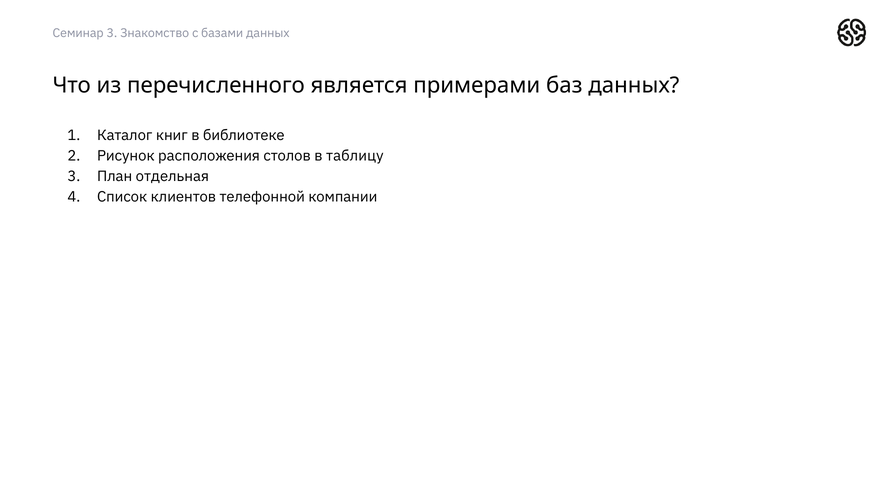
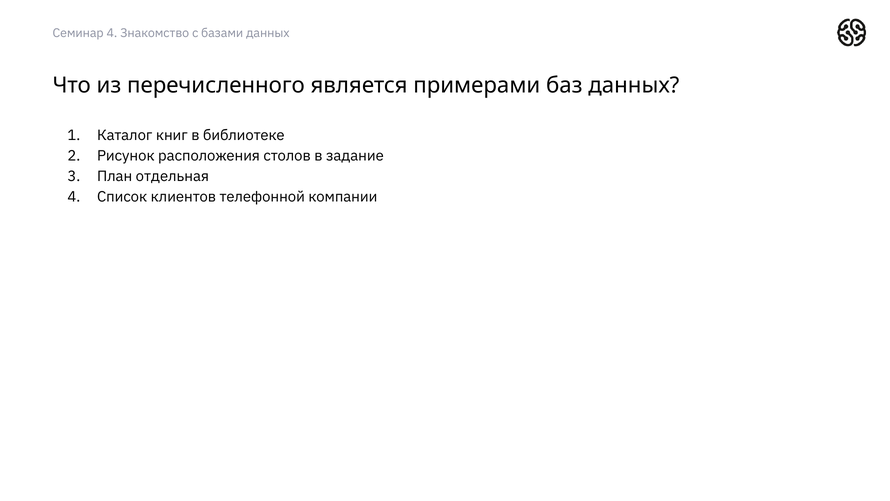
Семинар 3: 3 -> 4 (112, 33)
таблицу: таблицу -> задание (355, 156)
